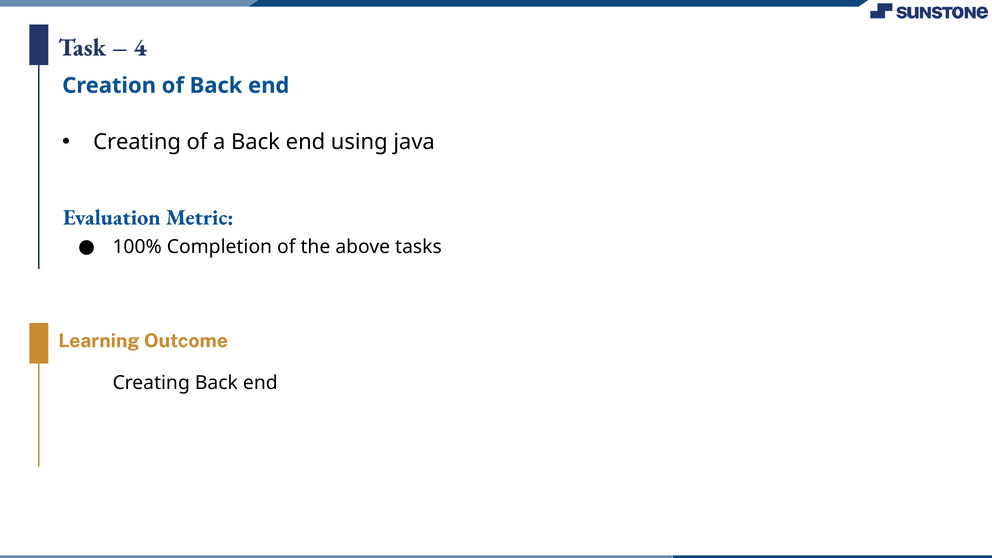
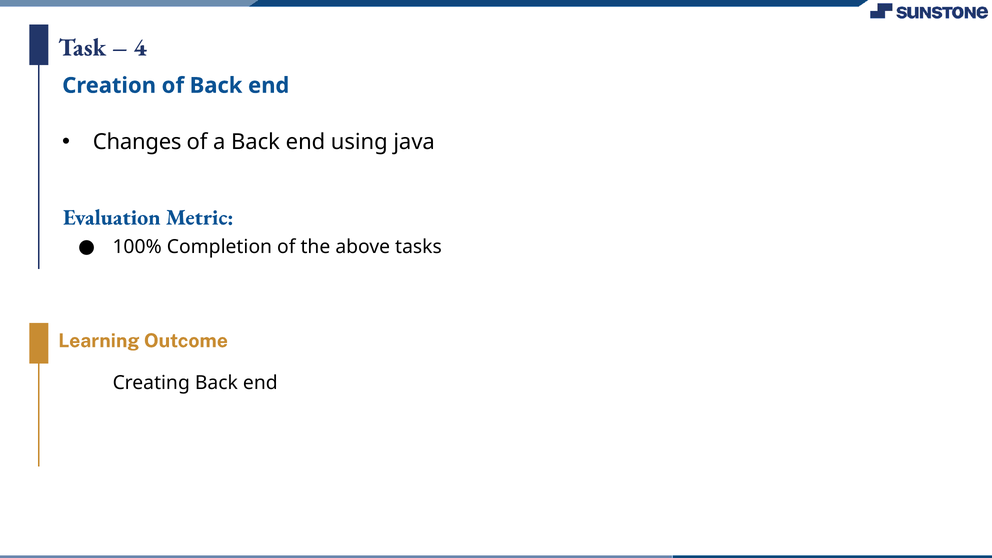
Creating: Creating -> Changes (137, 142)
